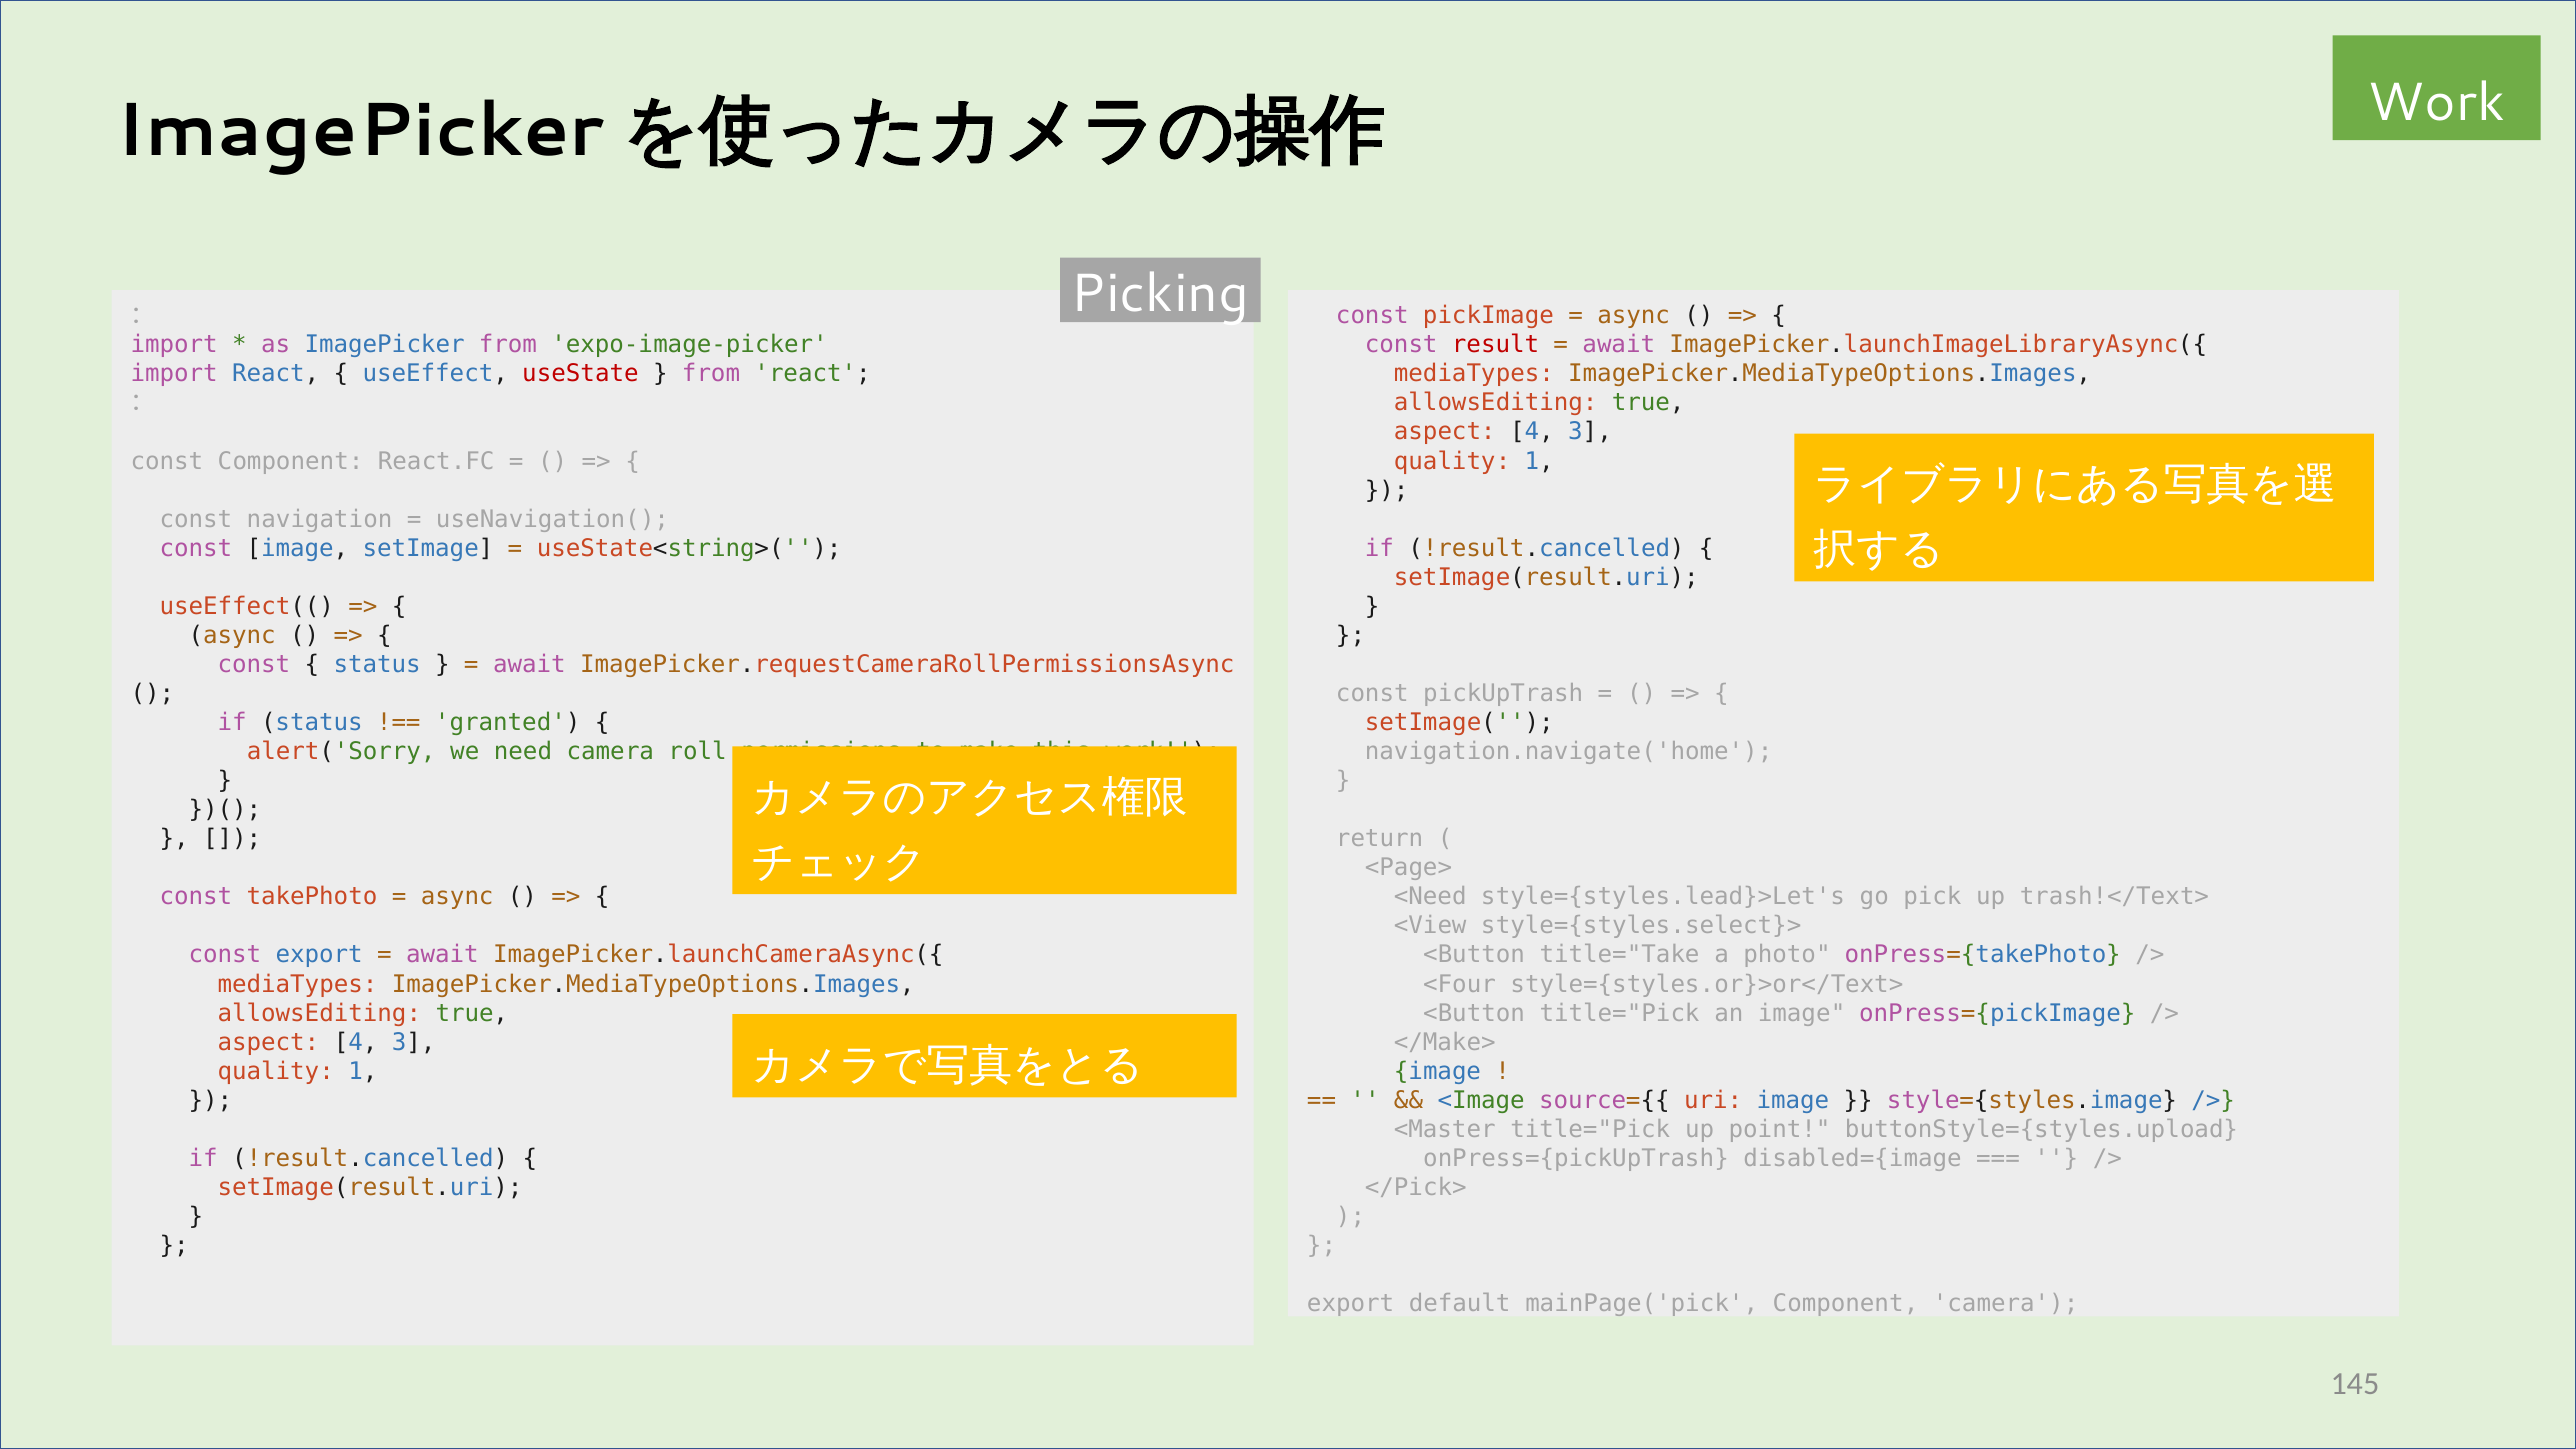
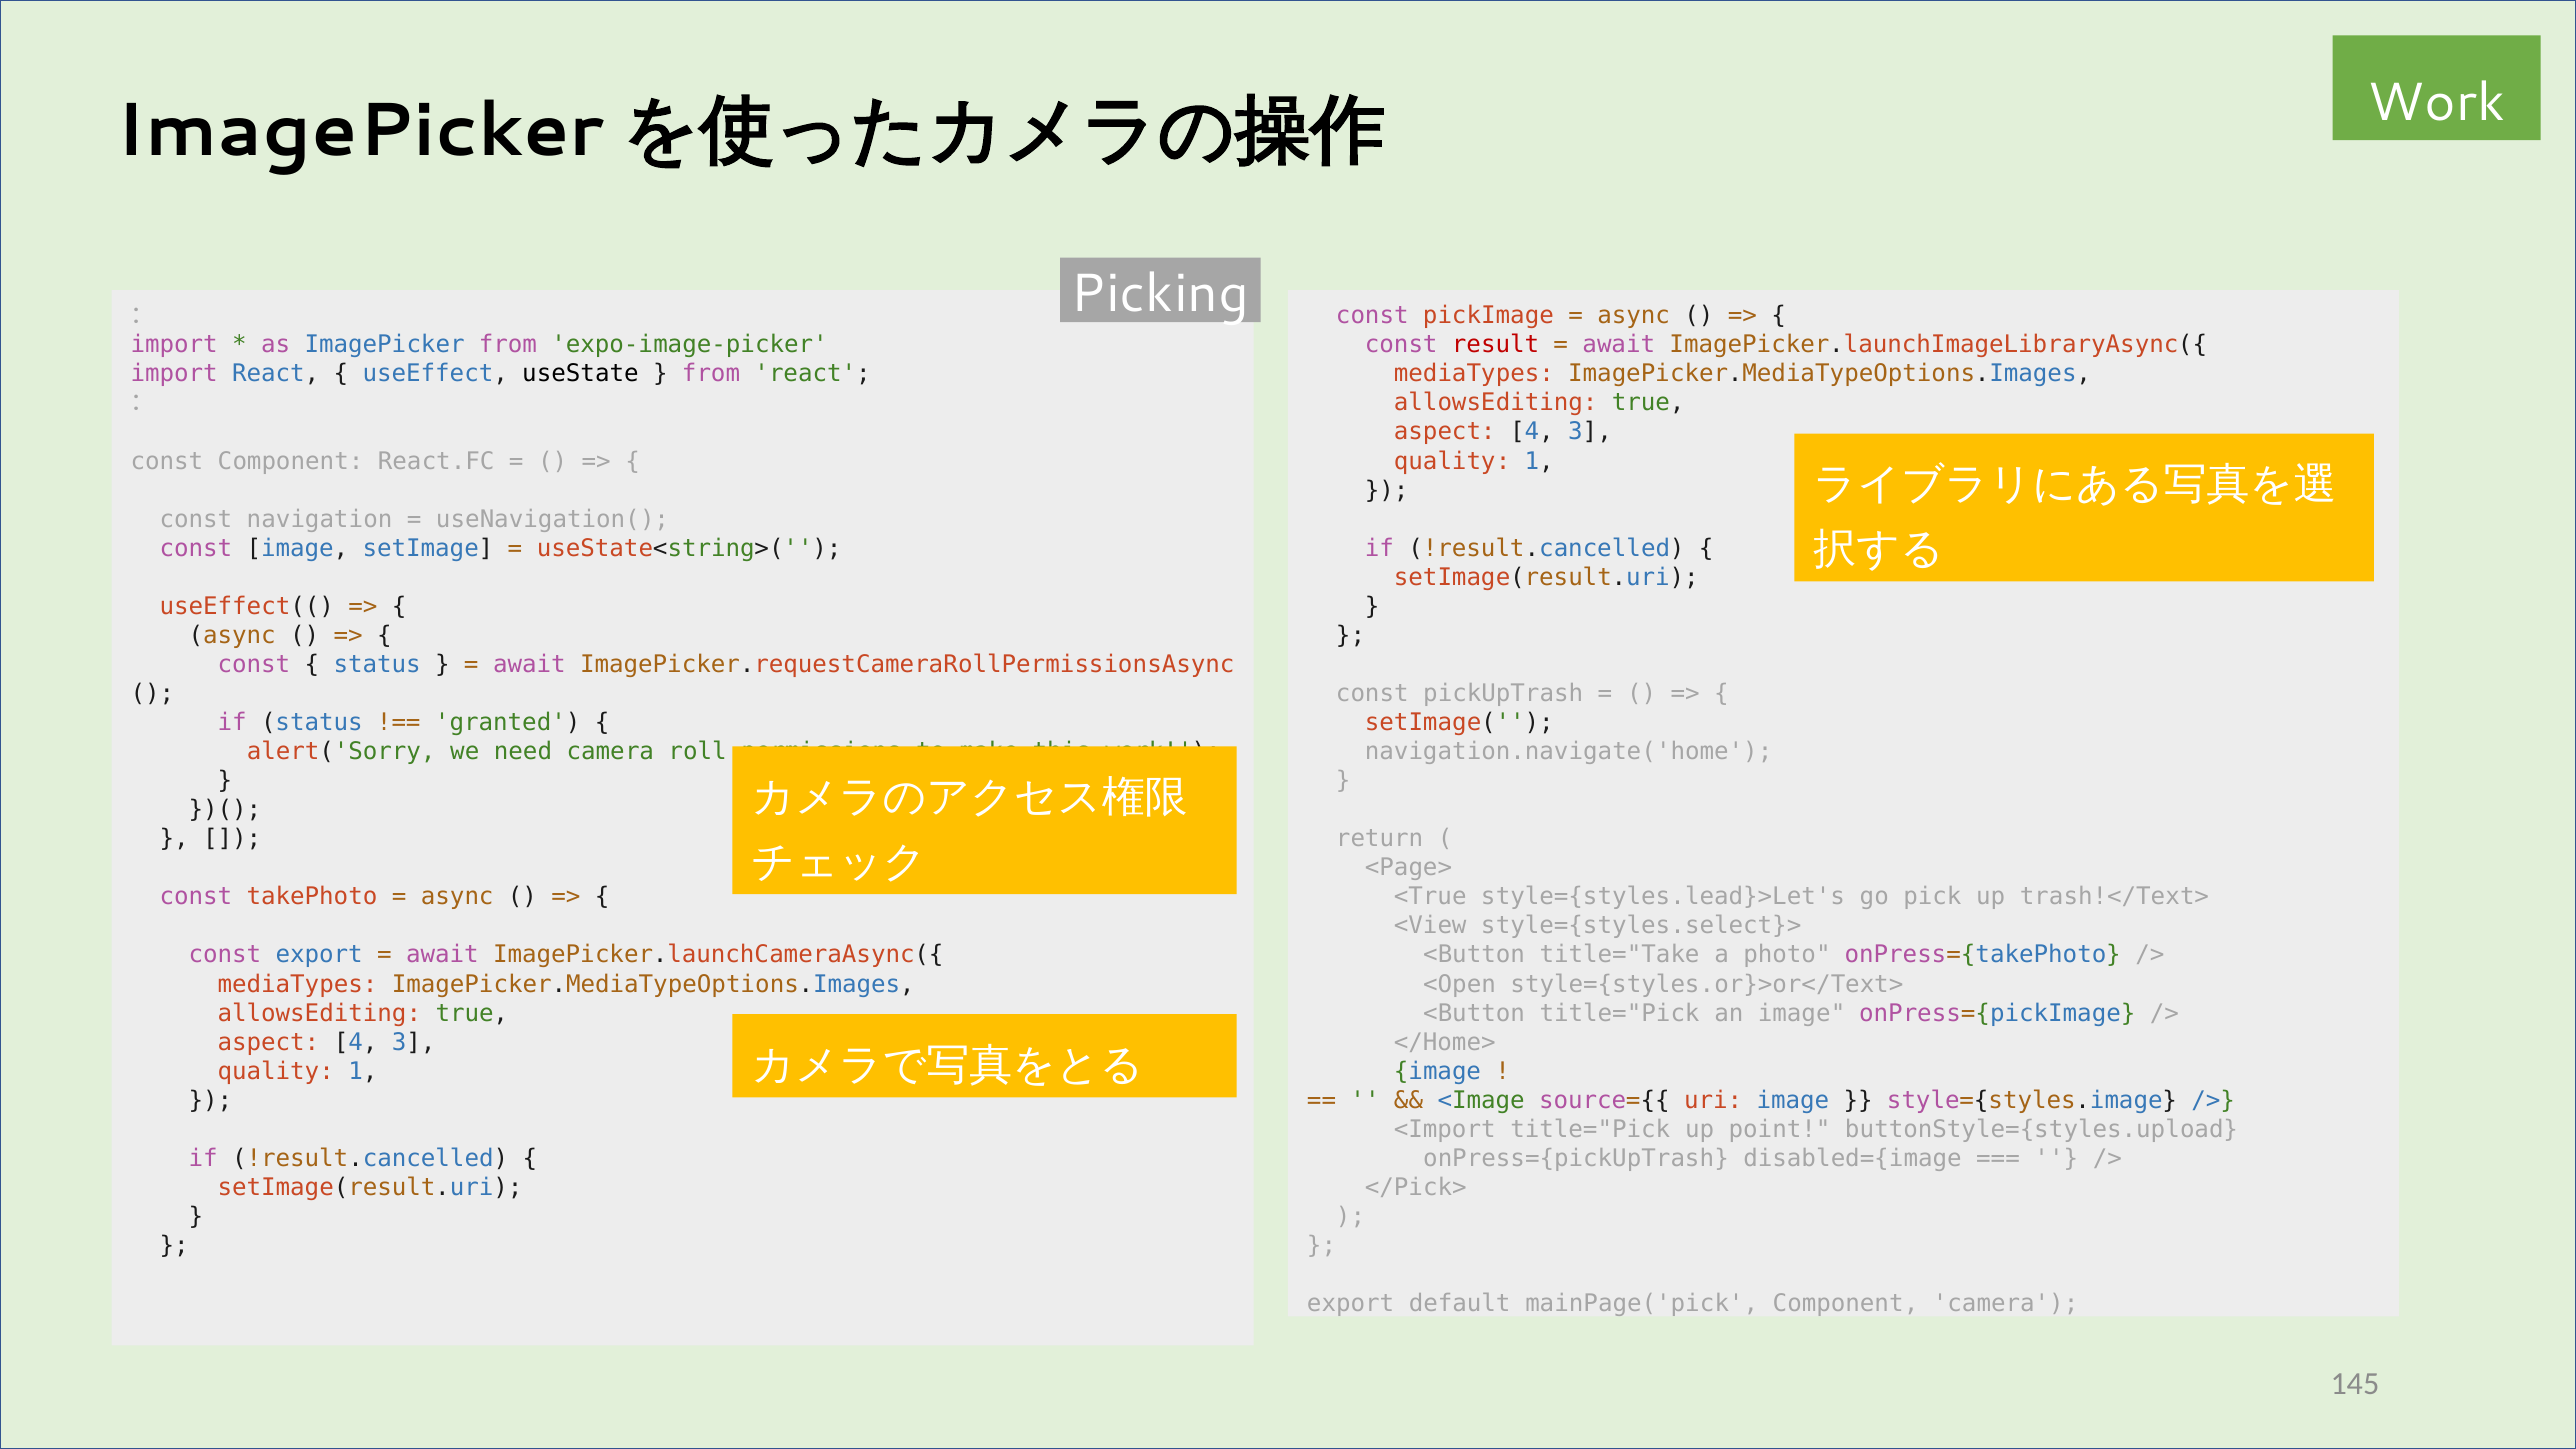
useState colour: red -> black (580, 374)
<Need: <Need -> <True (1430, 897)
<Four: <Four -> <Open (1460, 984)
</Make>: </Make> -> </Home> (1445, 1042)
<Master: <Master -> <Import (1445, 1129)
